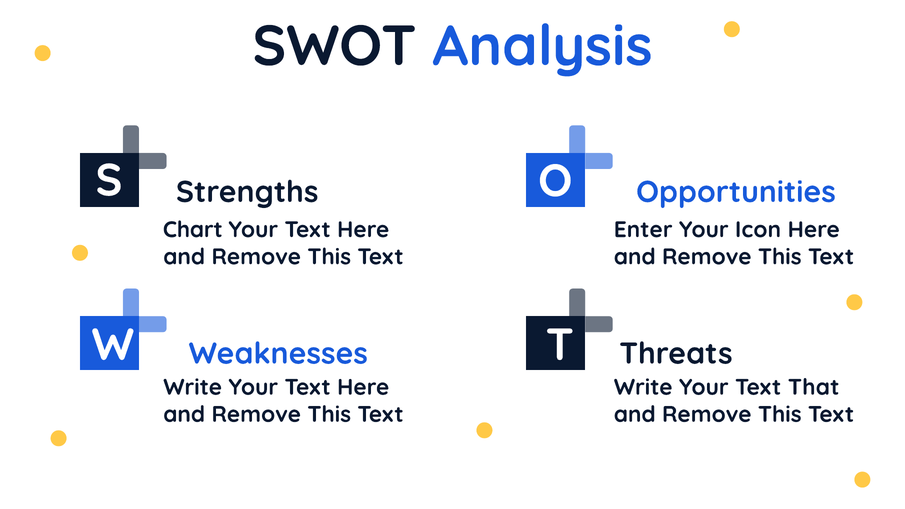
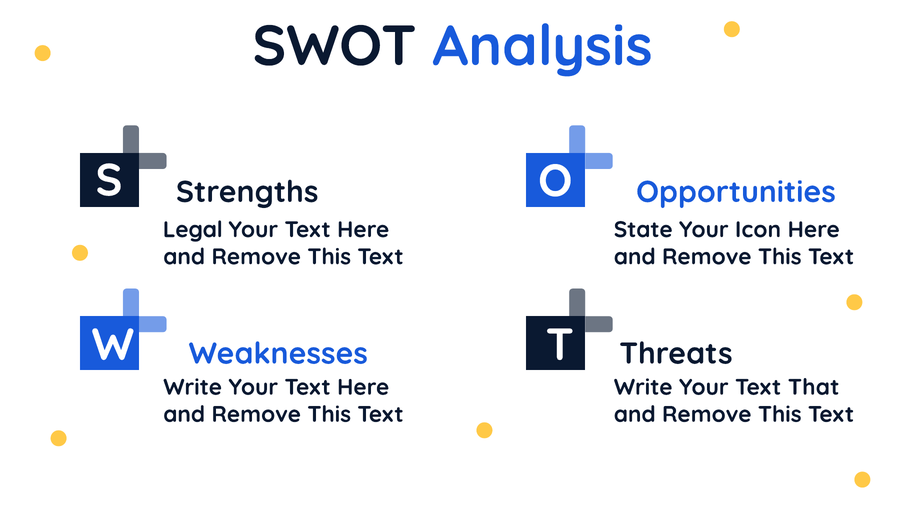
Chart: Chart -> Legal (193, 230)
Enter: Enter -> State (643, 230)
